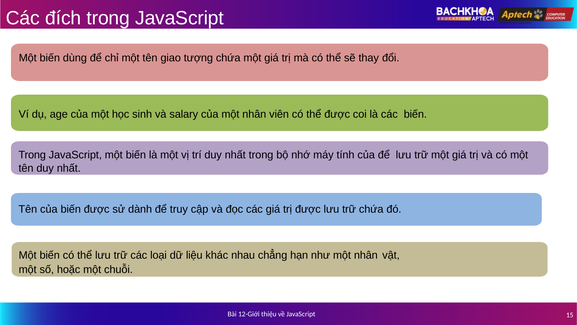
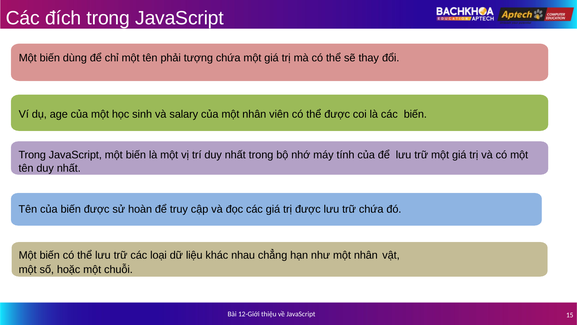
giao: giao -> phải (171, 58)
dành: dành -> hoàn (140, 209)
